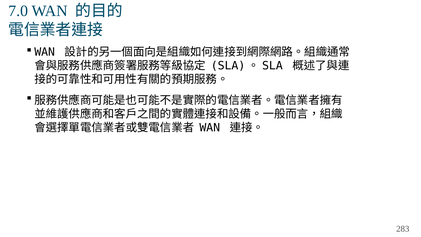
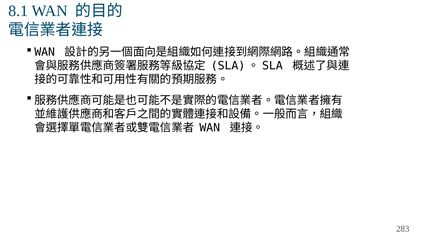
7.0: 7.0 -> 8.1 (18, 11)
